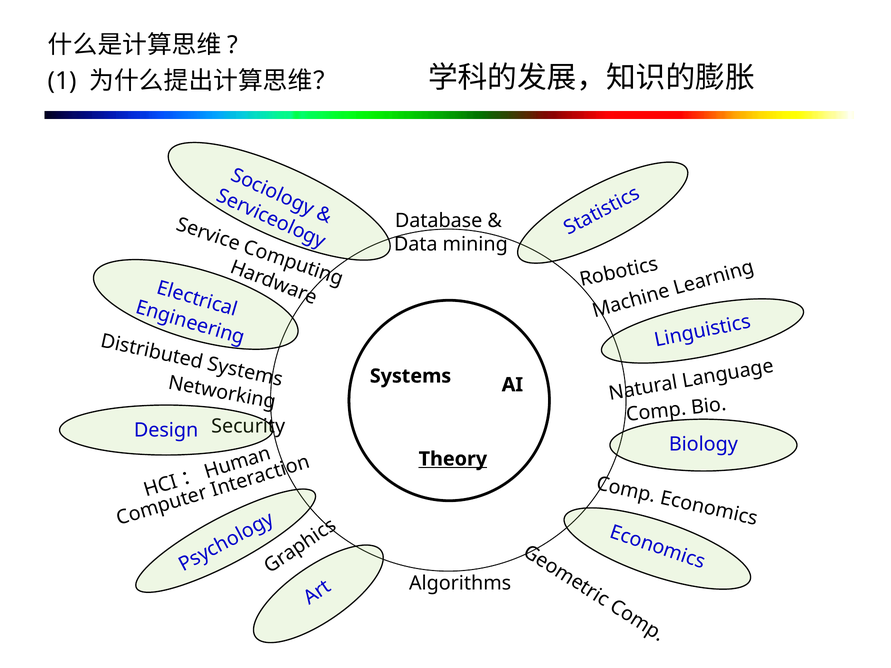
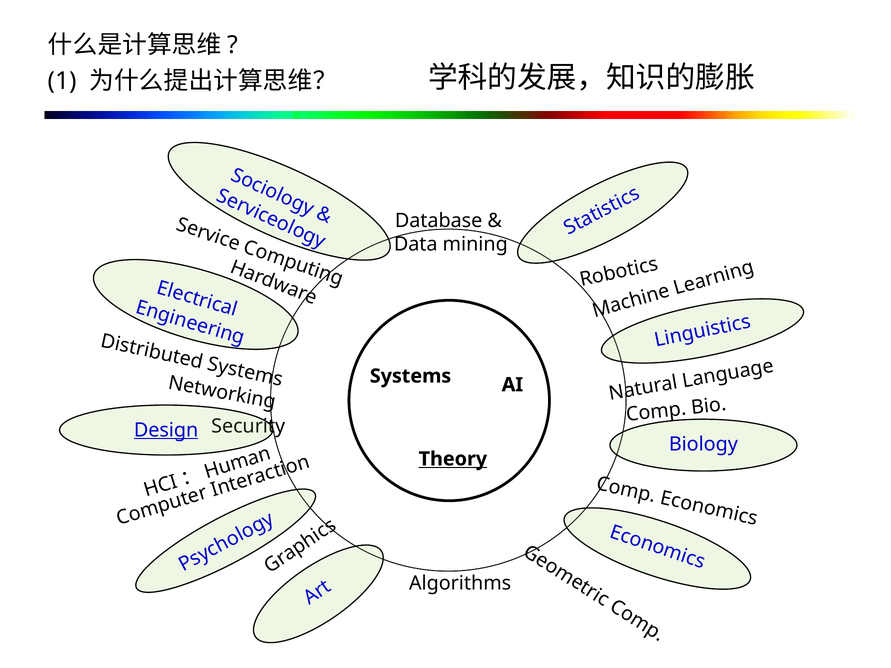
Design underline: none -> present (166, 430)
